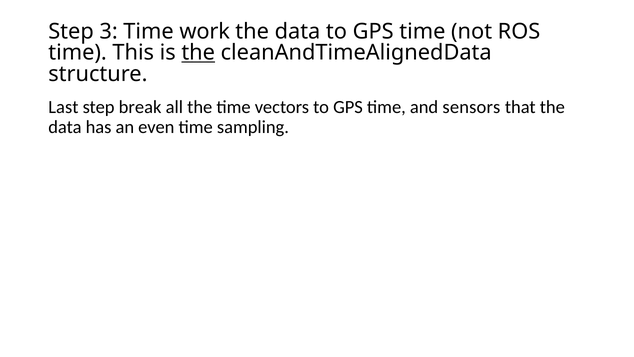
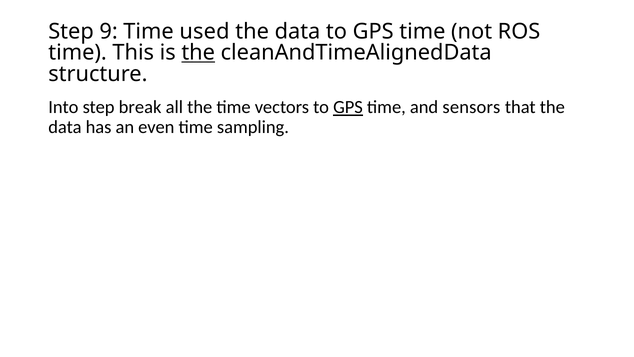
3: 3 -> 9 (109, 31)
work: work -> used (204, 31)
Last: Last -> Into (63, 107)
GPS underline: none -> present (348, 107)
